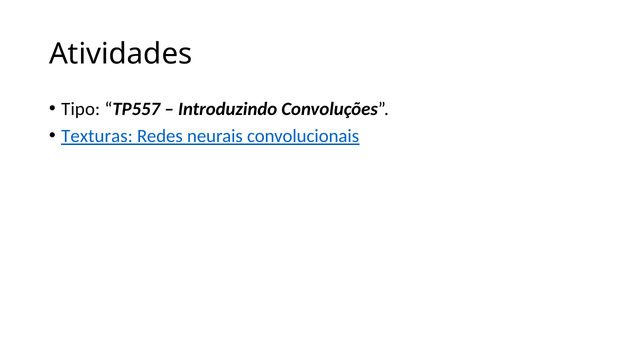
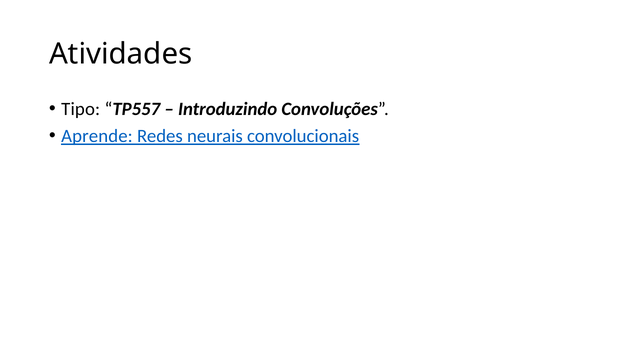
Texturas: Texturas -> Aprende (97, 136)
